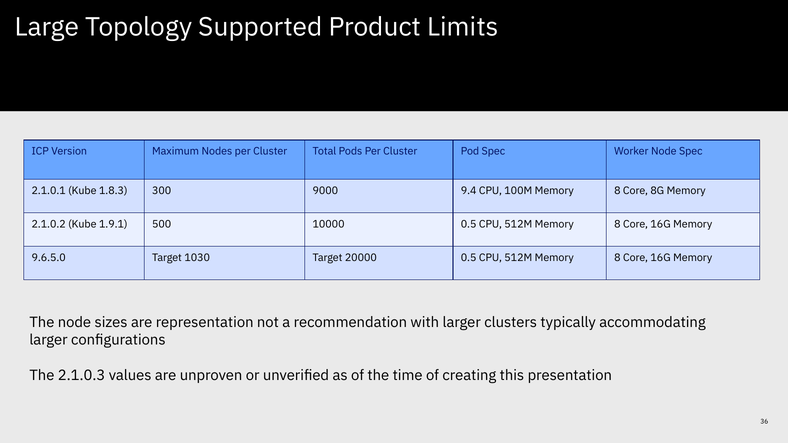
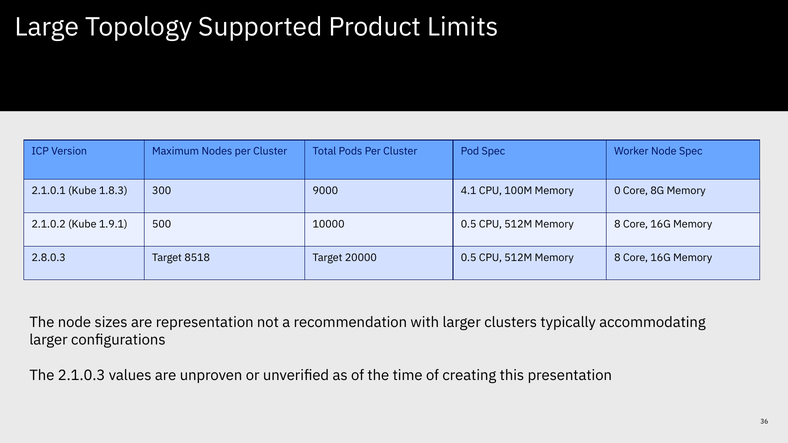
9.4: 9.4 -> 4.1 (469, 191)
100M Memory 8: 8 -> 0 (617, 191)
9.6.5.0: 9.6.5.0 -> 2.8.0.3 (49, 258)
1030: 1030 -> 8518 (197, 258)
